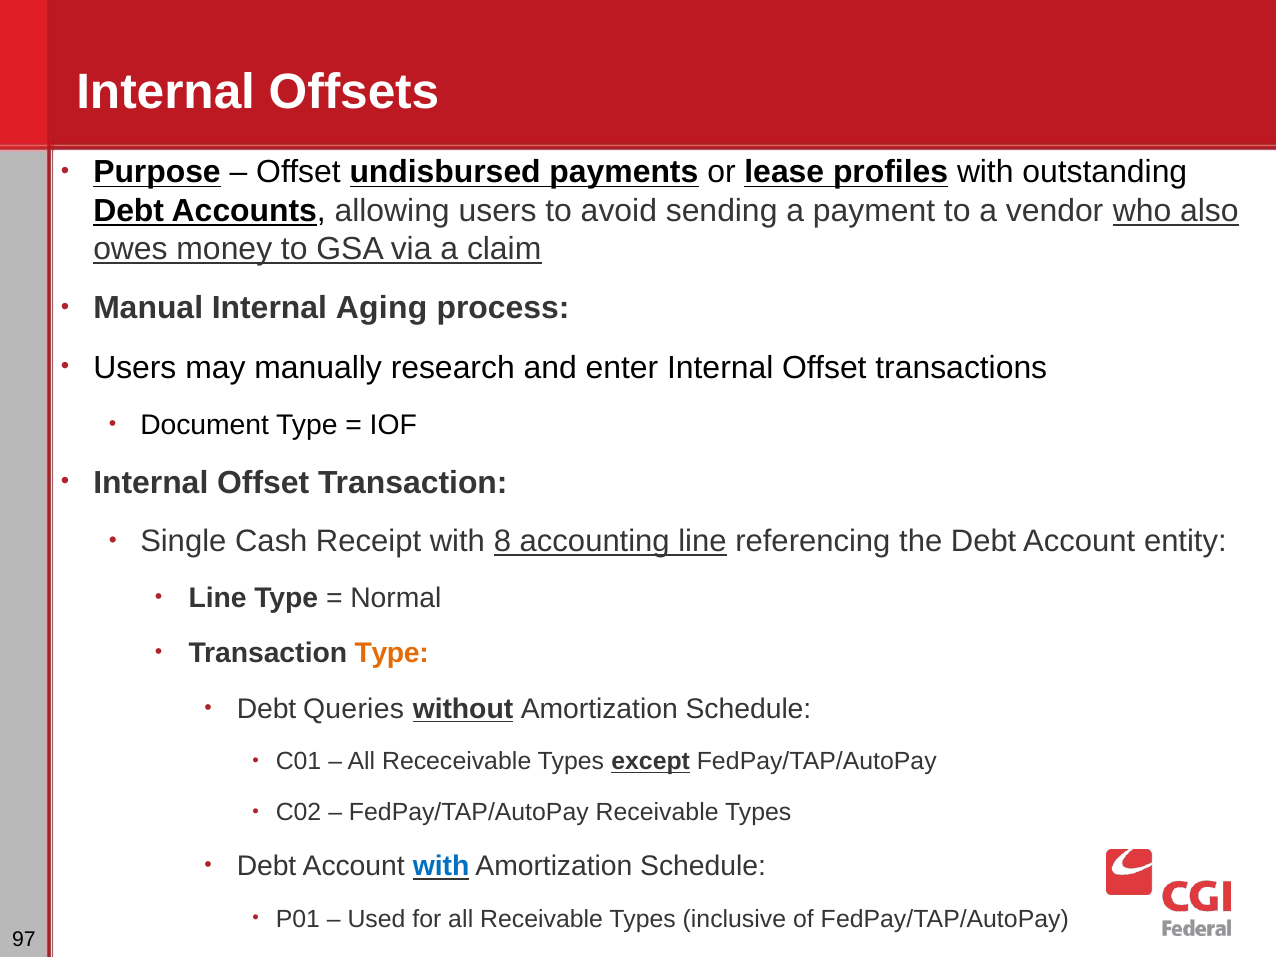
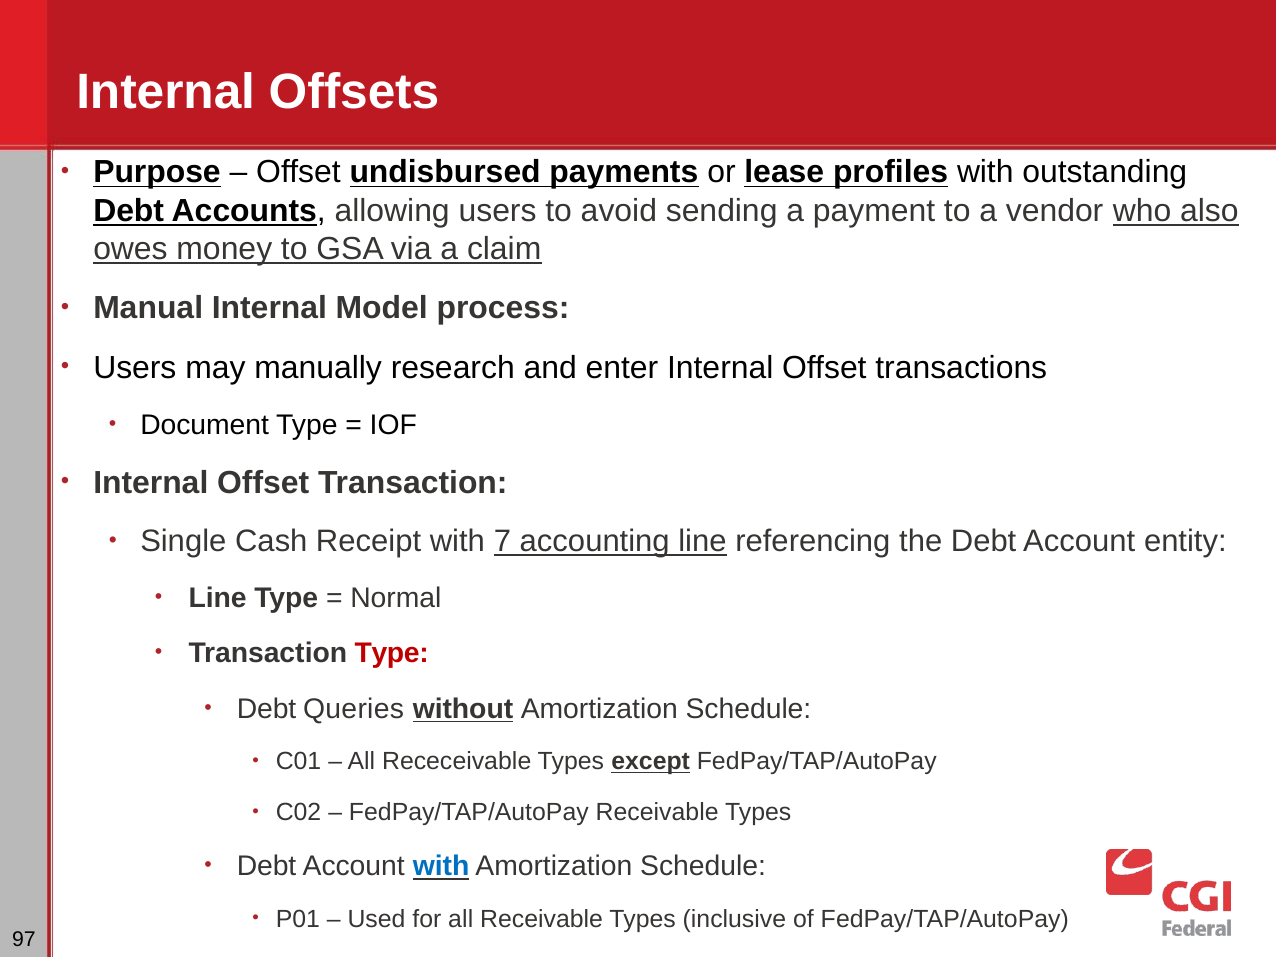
Aging: Aging -> Model (382, 308)
8: 8 -> 7 (503, 542)
Type colour: orange -> red (392, 654)
